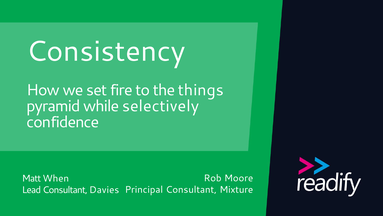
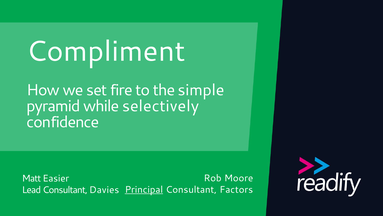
Consistency: Consistency -> Compliment (106, 51)
things: things -> simple (201, 90)
When: When -> Easier (56, 178)
Principal underline: none -> present (144, 189)
Mixture: Mixture -> Factors (236, 189)
